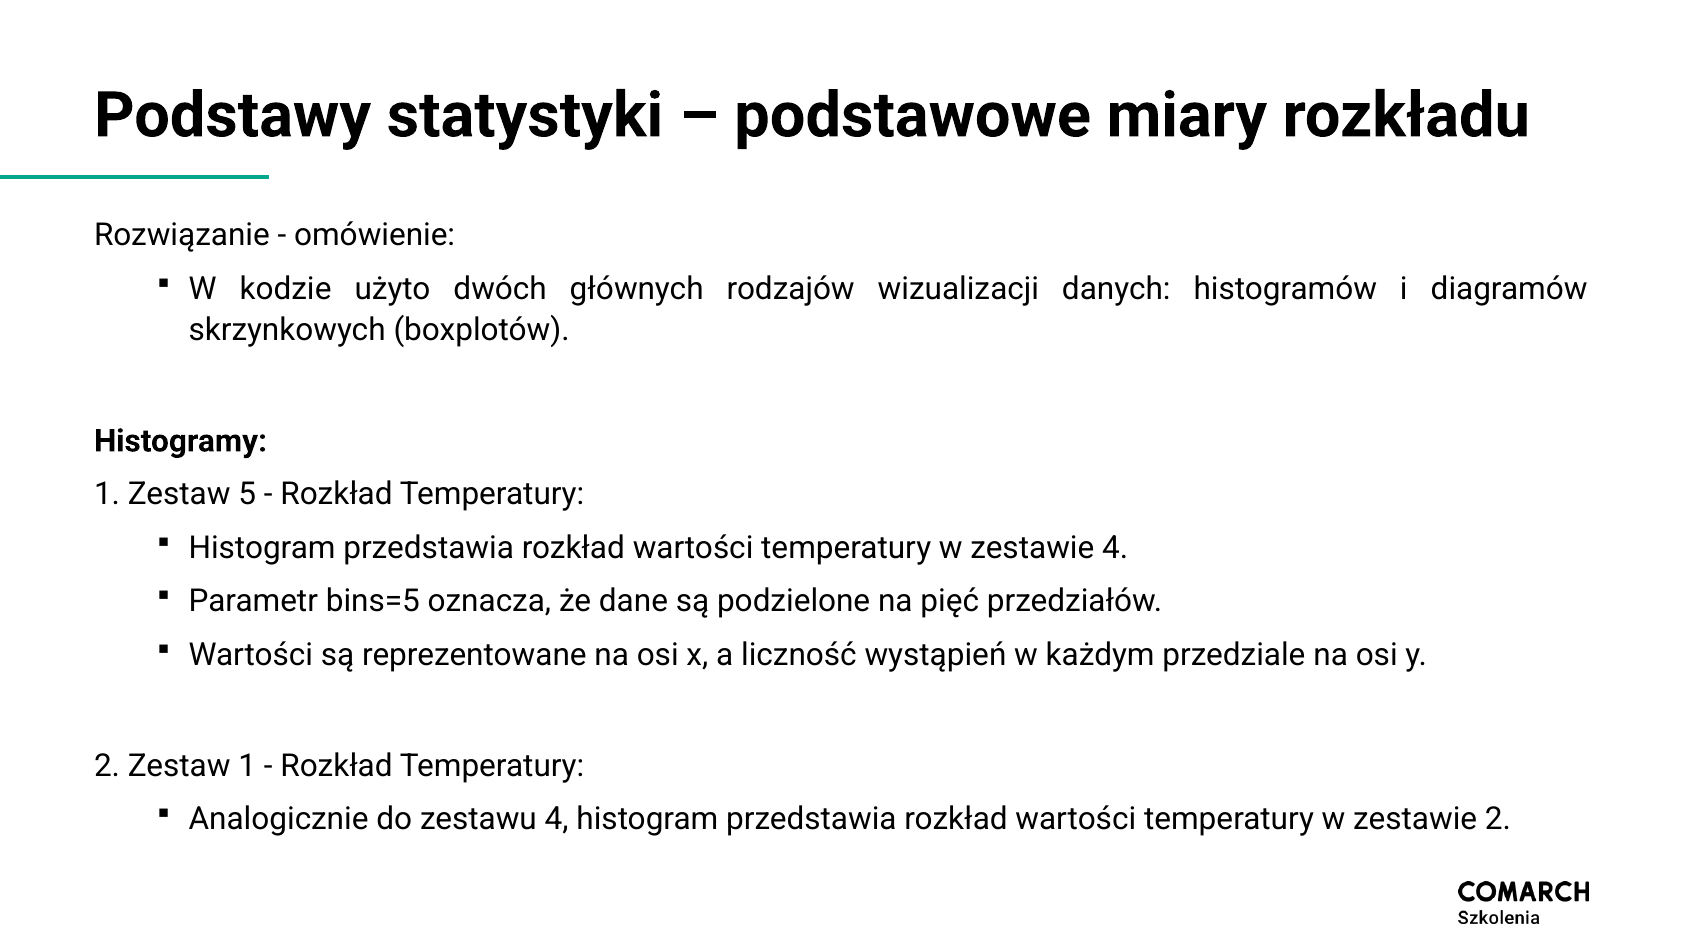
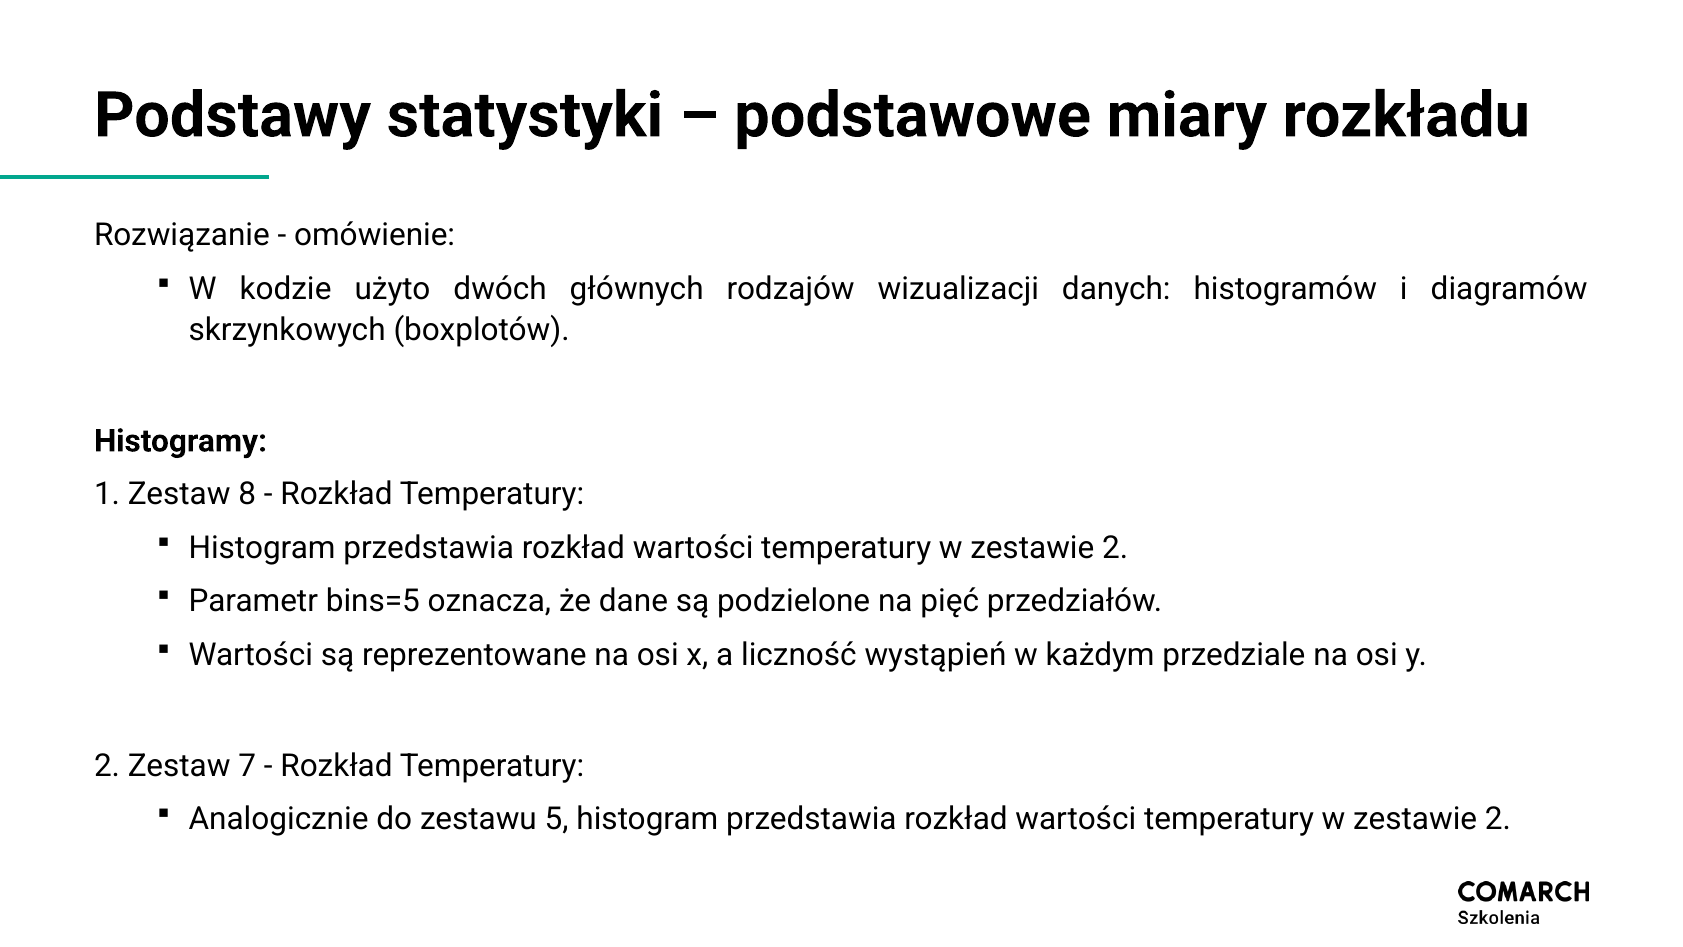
5: 5 -> 8 (247, 494)
4: 4 -> 2 (1115, 548)
Zestaw 1: 1 -> 7 (247, 766)
zestawu 4: 4 -> 5 (557, 819)
